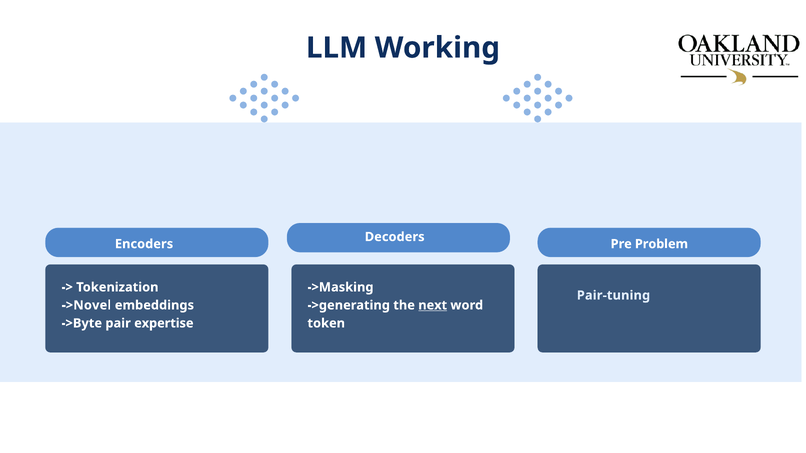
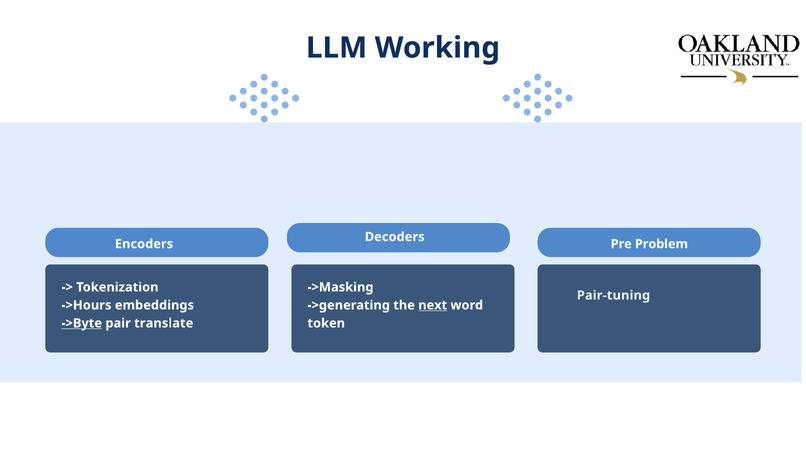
->Novel: ->Novel -> ->Hours (86, 305)
->Byte underline: none -> present (82, 323)
expertise: expertise -> translate (164, 323)
